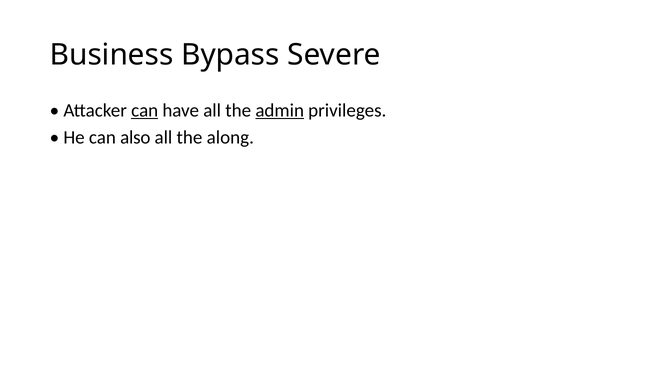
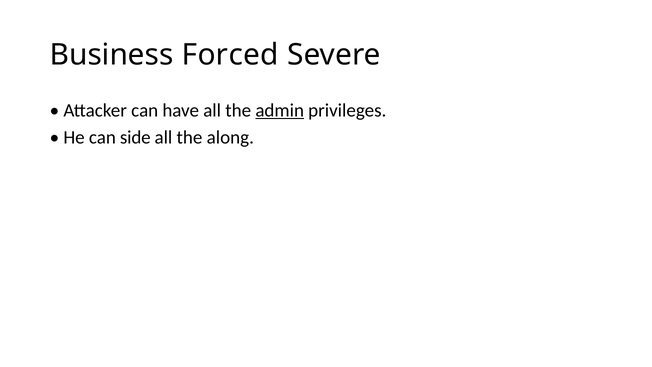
Bypass: Bypass -> Forced (230, 55)
can underline: present -> none (145, 110)
also: also -> side (135, 138)
